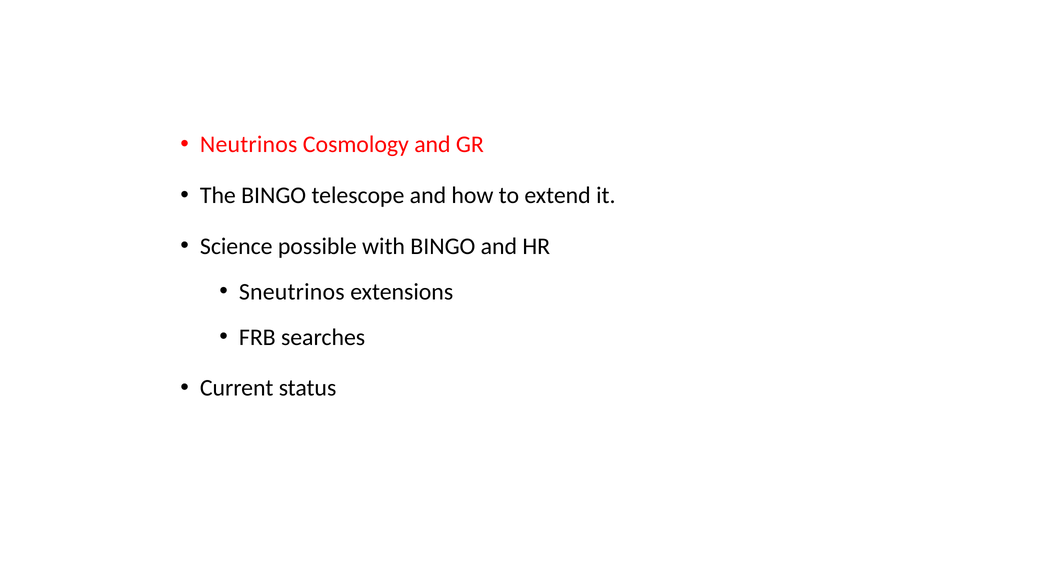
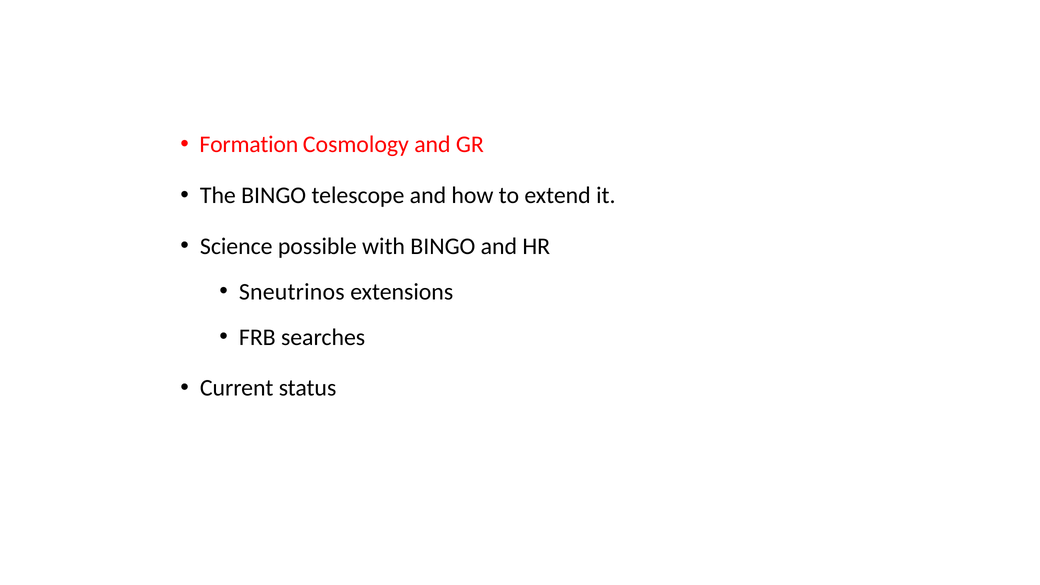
Neutrinos: Neutrinos -> Formation (249, 145)
